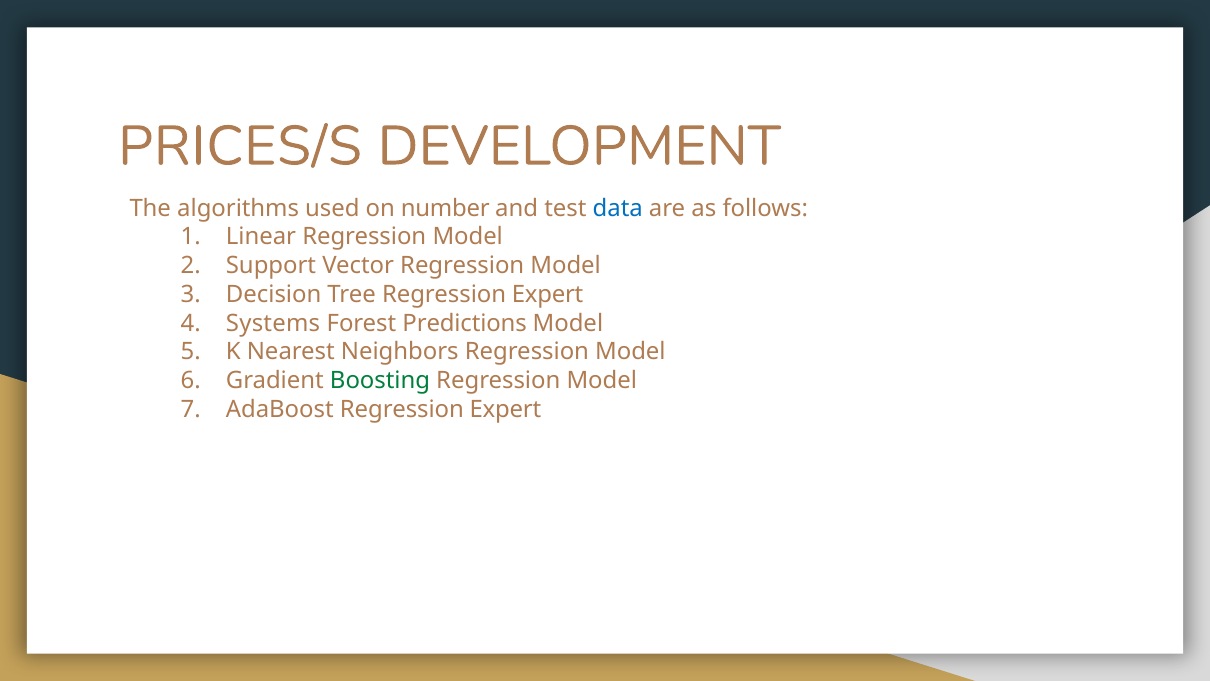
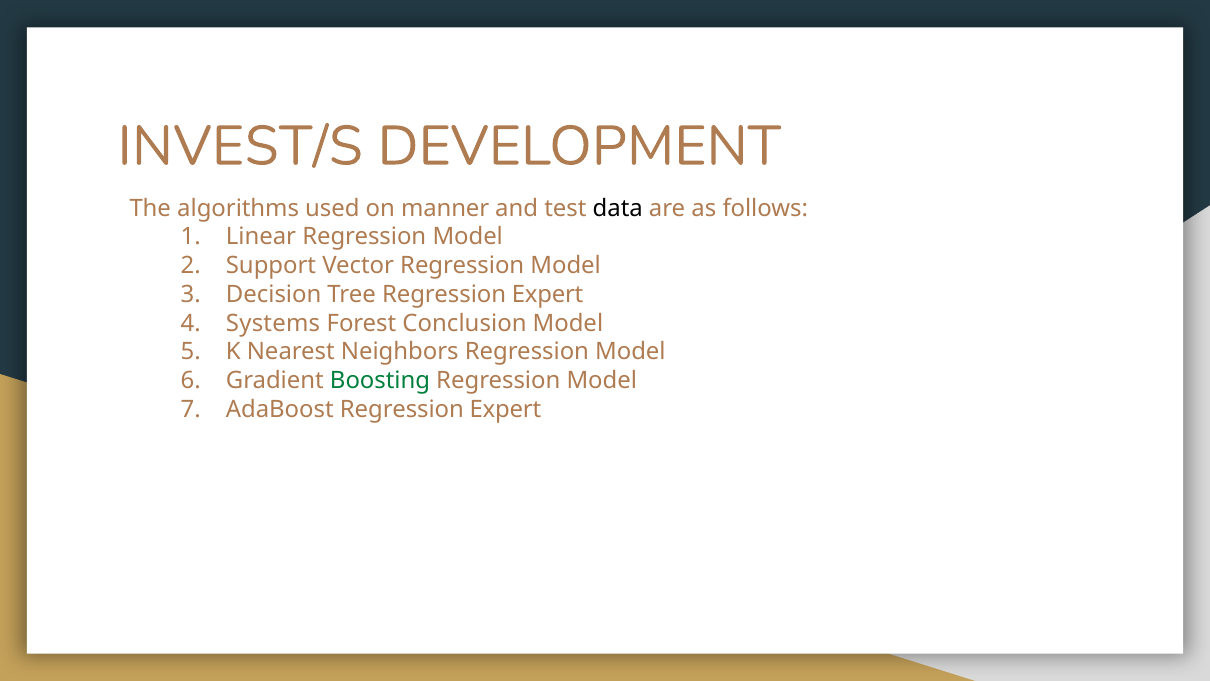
PRICES/S: PRICES/S -> INVEST/S (240, 146)
number: number -> manner (445, 208)
data colour: blue -> black (618, 208)
Predictions: Predictions -> Conclusion (465, 323)
